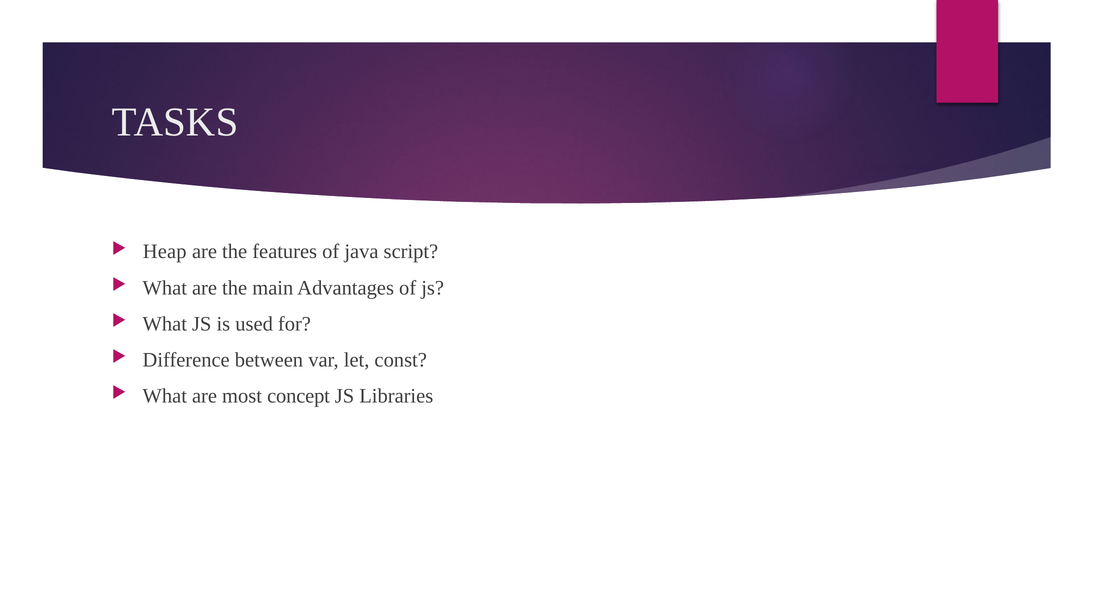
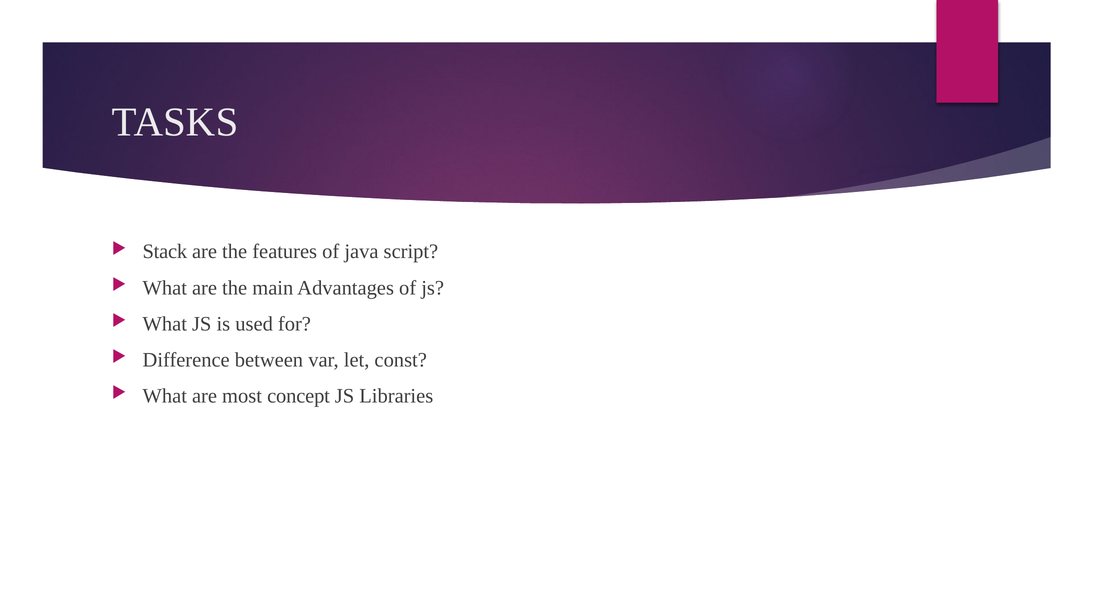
Heap: Heap -> Stack (165, 251)
